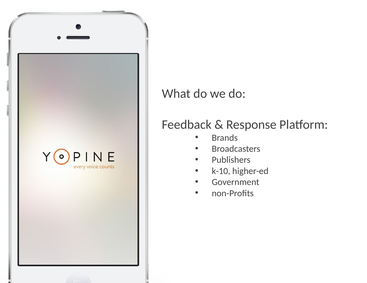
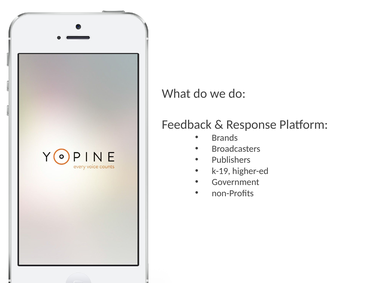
k-10: k-10 -> k-19 (221, 171)
